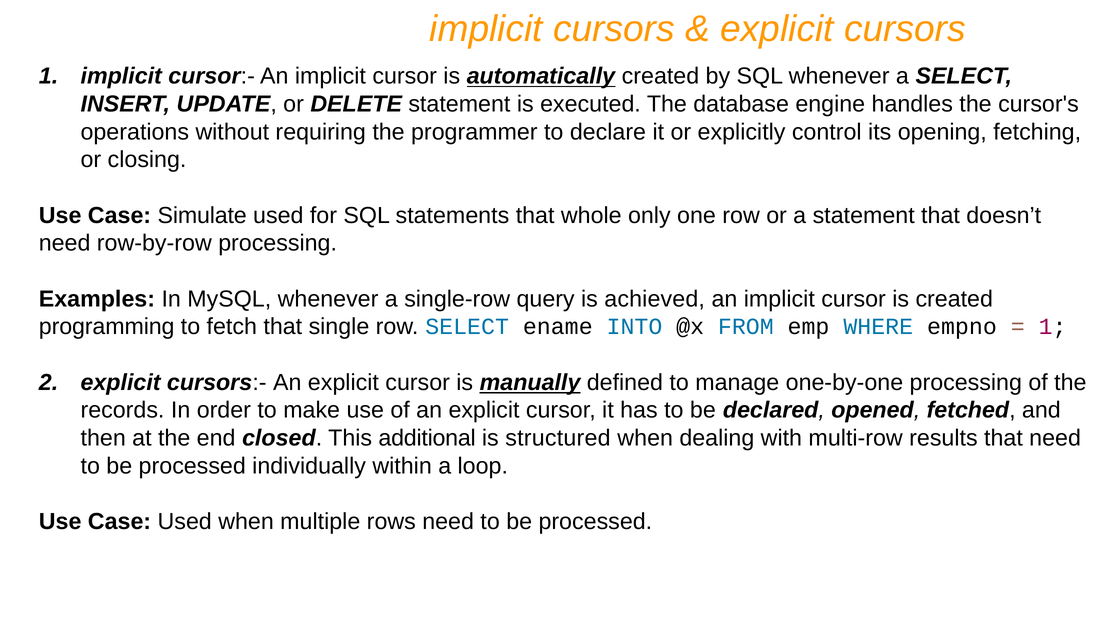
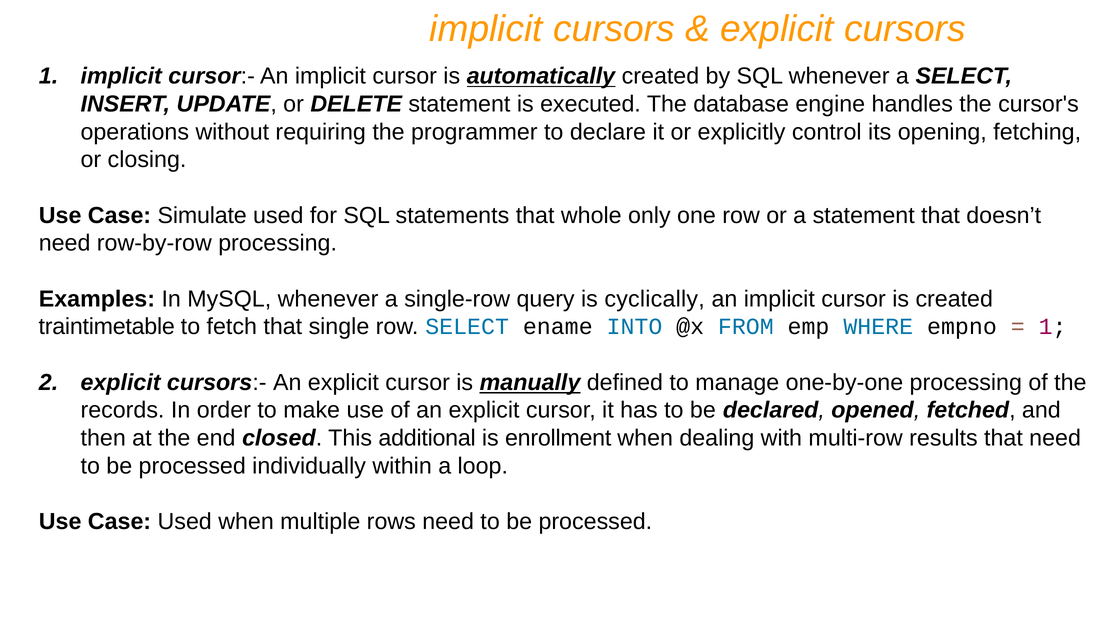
achieved: achieved -> cyclically (655, 299)
programming: programming -> traintimetable (107, 327)
structured: structured -> enrollment (558, 439)
